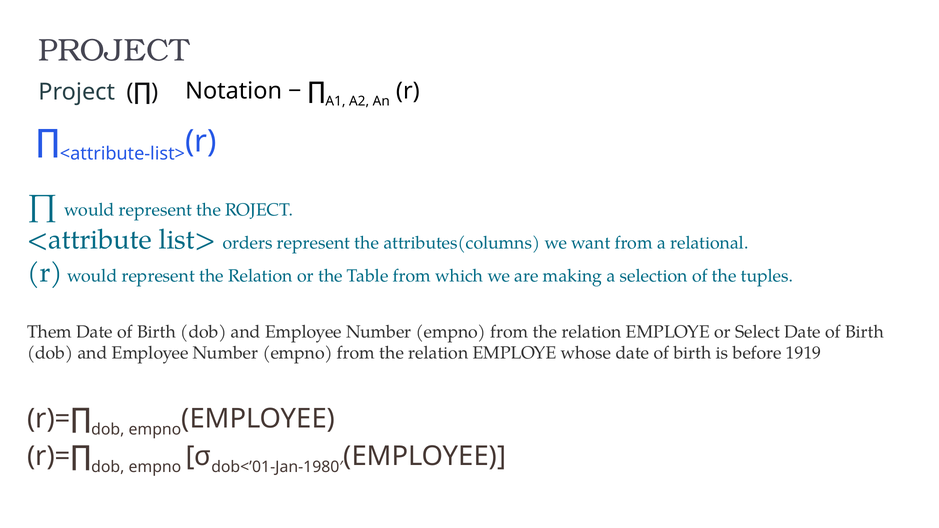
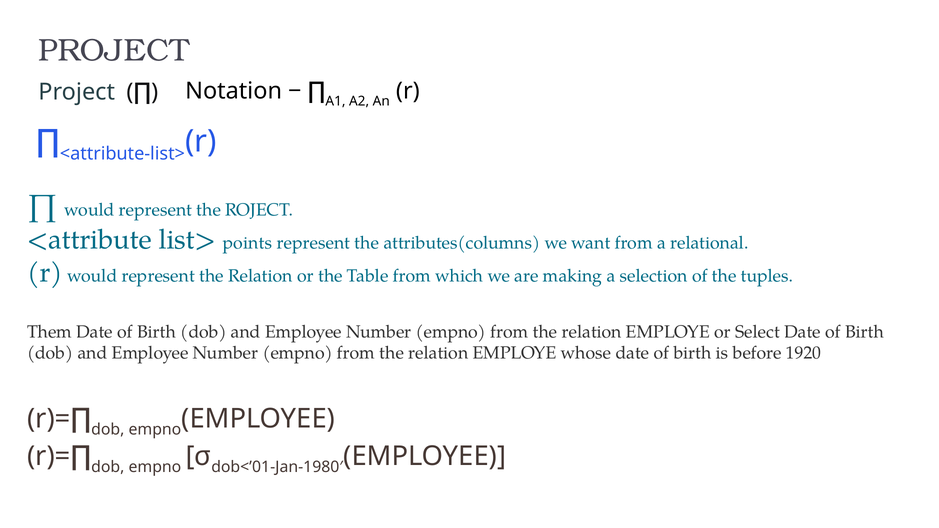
orders: orders -> points (247, 243)
1919: 1919 -> 1920 (804, 353)
